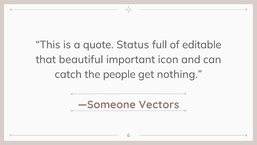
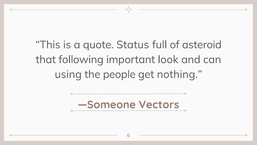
editable: editable -> asteroid (202, 45)
beautiful: beautiful -> following (81, 59)
icon: icon -> look (168, 59)
catch: catch -> using (68, 74)
